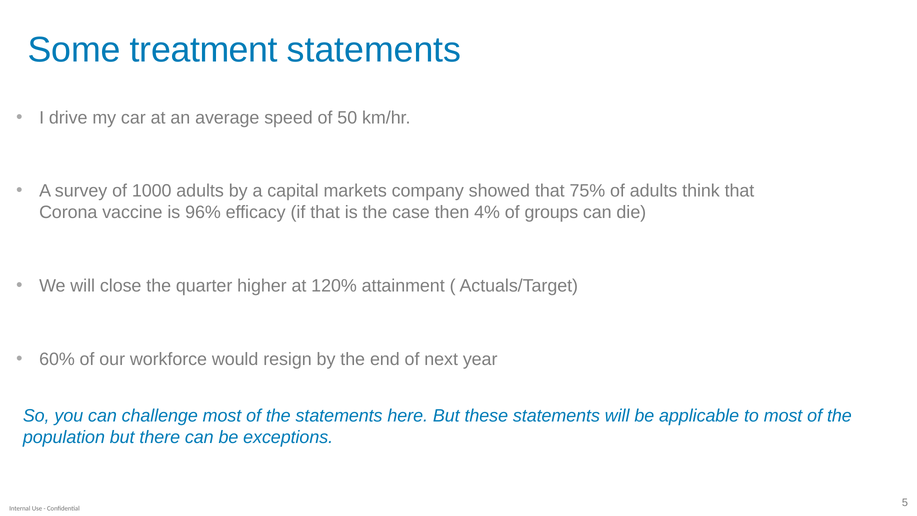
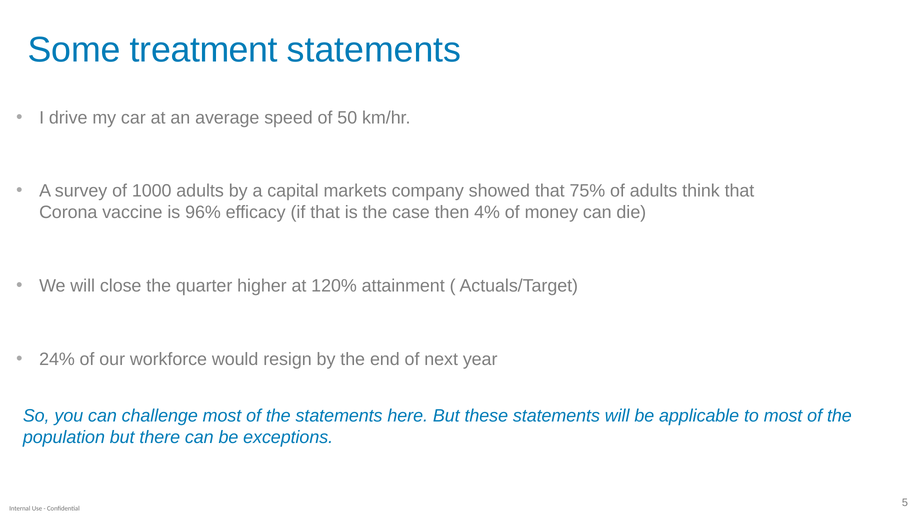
groups: groups -> money (551, 212)
60%: 60% -> 24% (57, 359)
